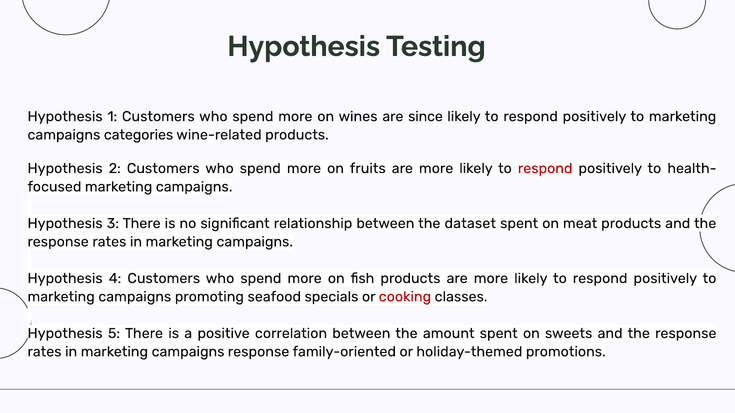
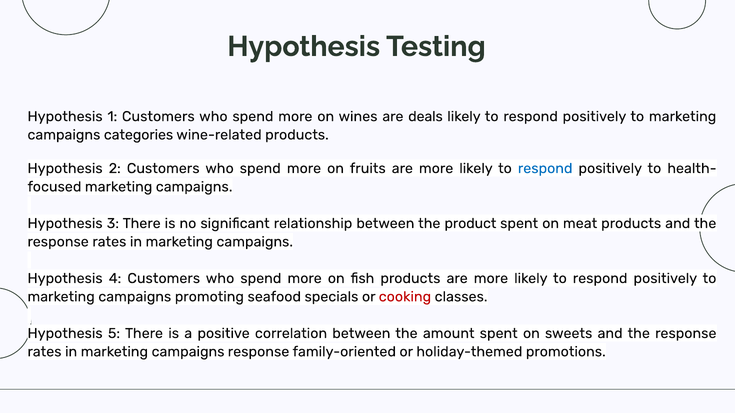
since: since -> deals (425, 117)
respond colour: red -> blue (545, 169)
dataset: dataset -> product (470, 224)
